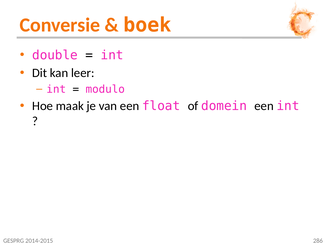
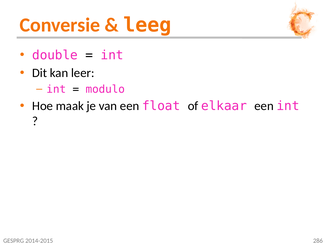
boek: boek -> leeg (147, 25)
domein: domein -> elkaar (224, 106)
